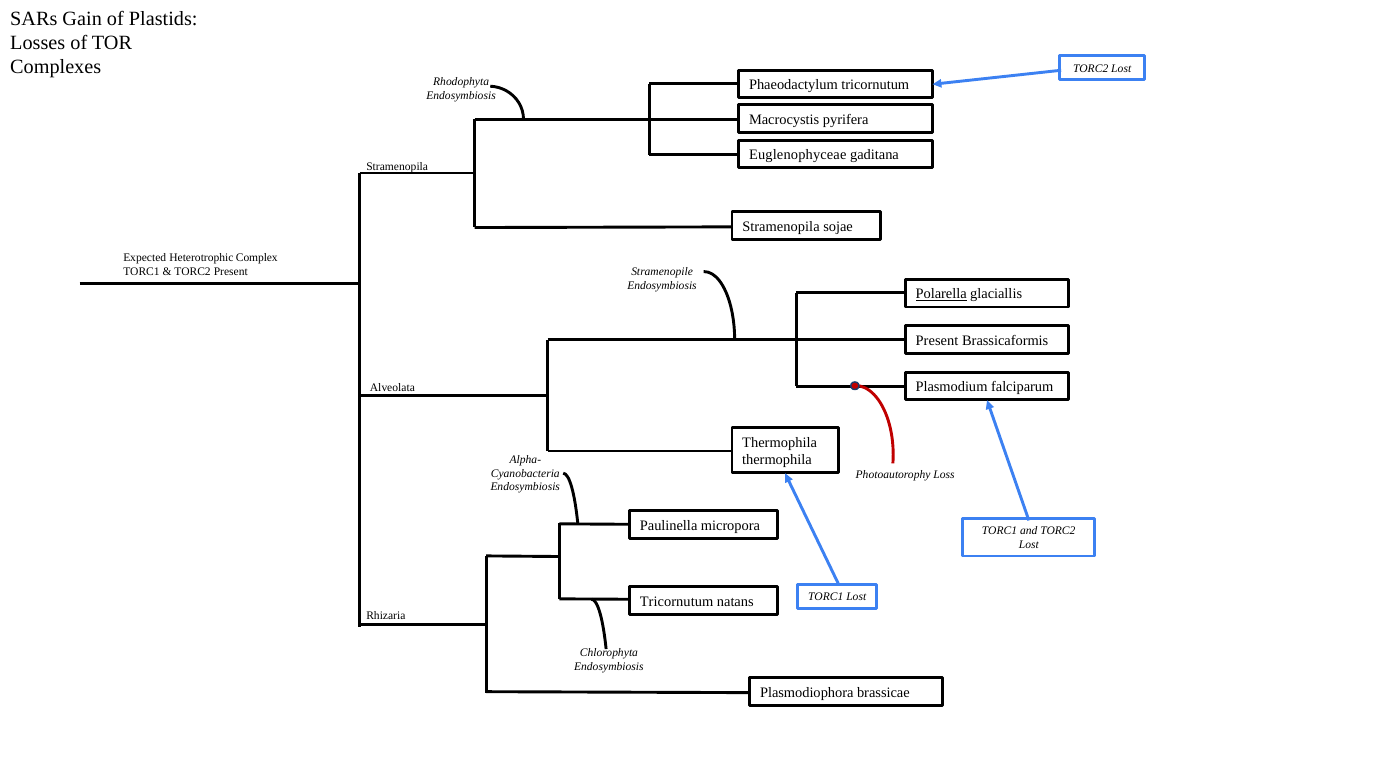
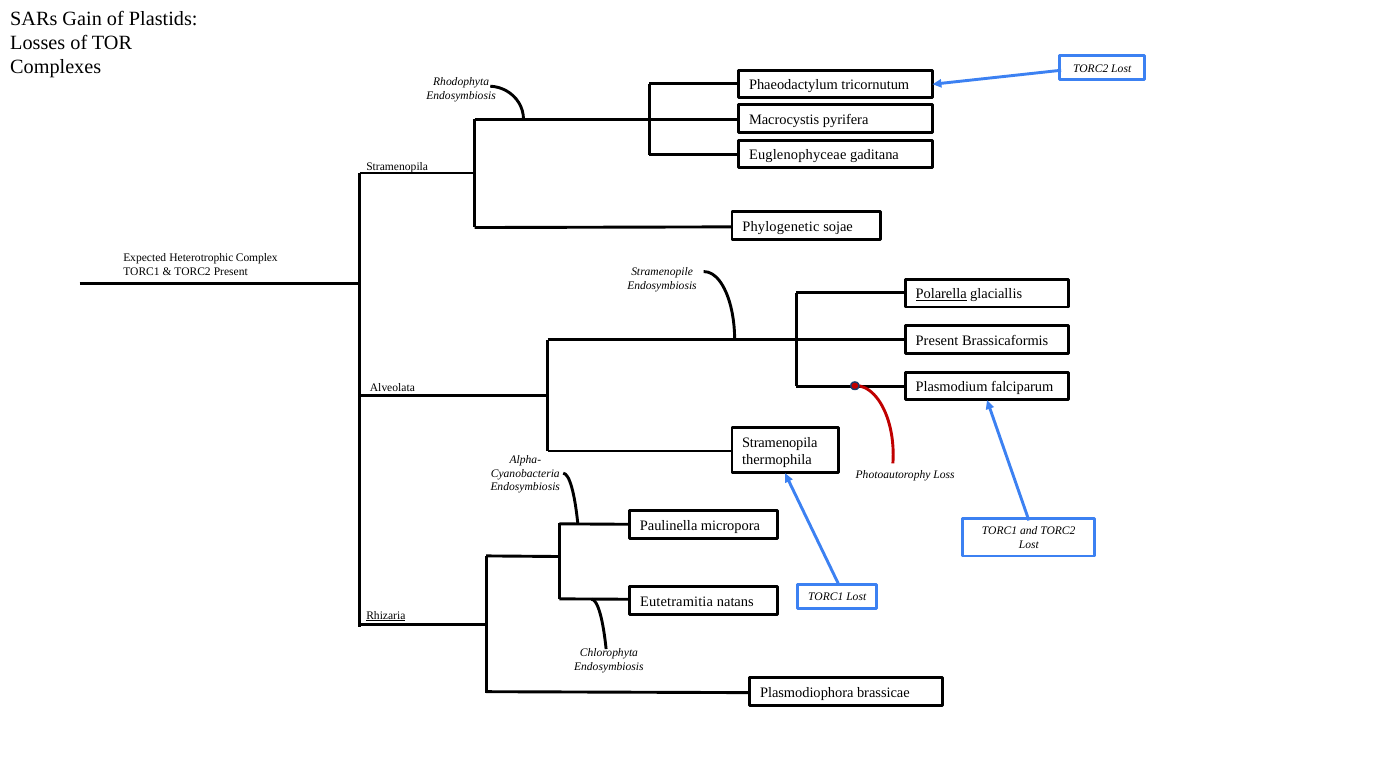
Stramenopila: Stramenopila -> Phylogenetic (781, 227)
Thermophila: Thermophila -> Stramenopila (780, 443)
Tricornutum: Tricornutum -> Eutetramitia (677, 602)
Rhizaria underline: none -> present (386, 615)
